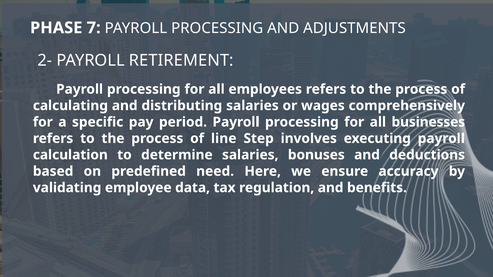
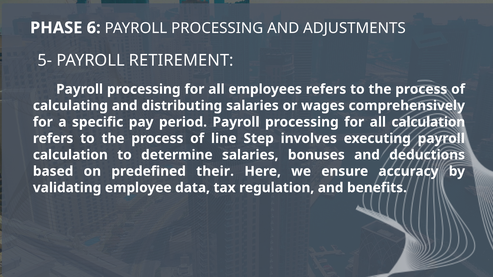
7: 7 -> 6 (94, 28)
2-: 2- -> 5- (45, 60)
all businesses: businesses -> calculation (428, 122)
need: need -> their (215, 171)
